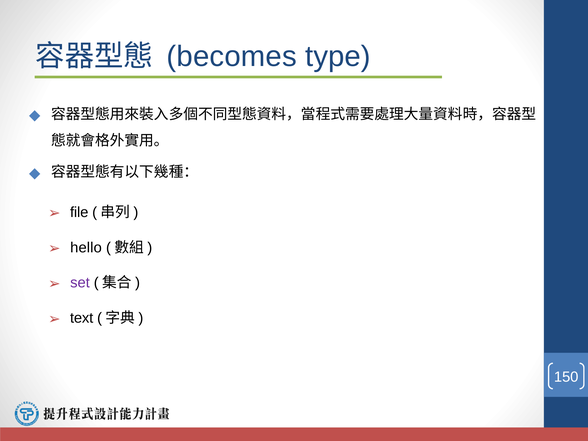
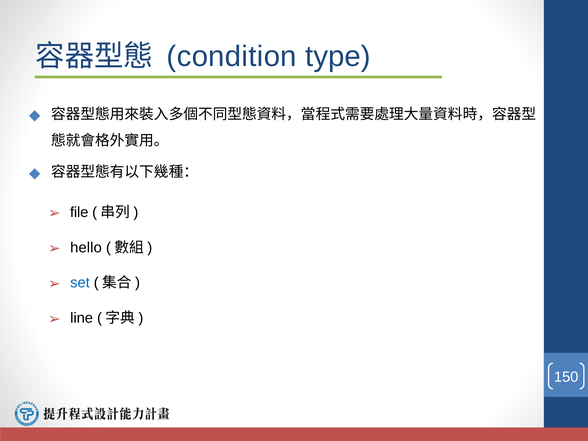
becomes: becomes -> condition (232, 56)
set colour: purple -> blue (80, 283)
text: text -> line (82, 318)
